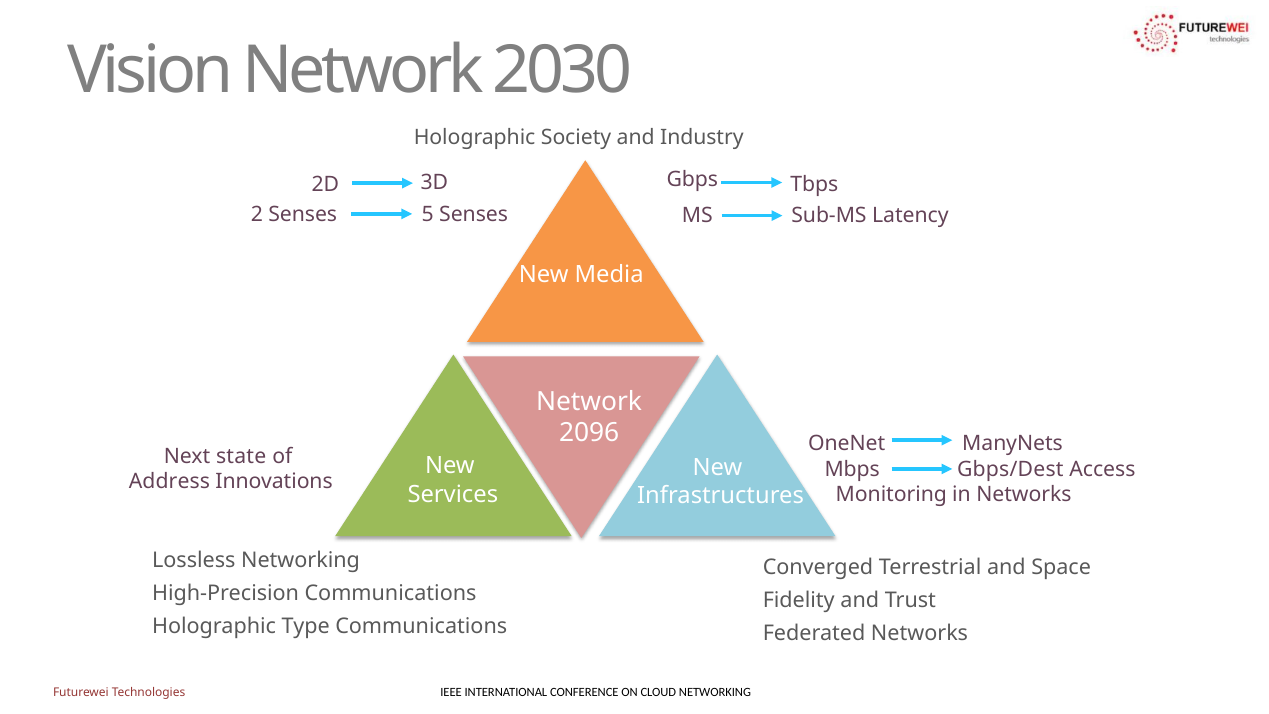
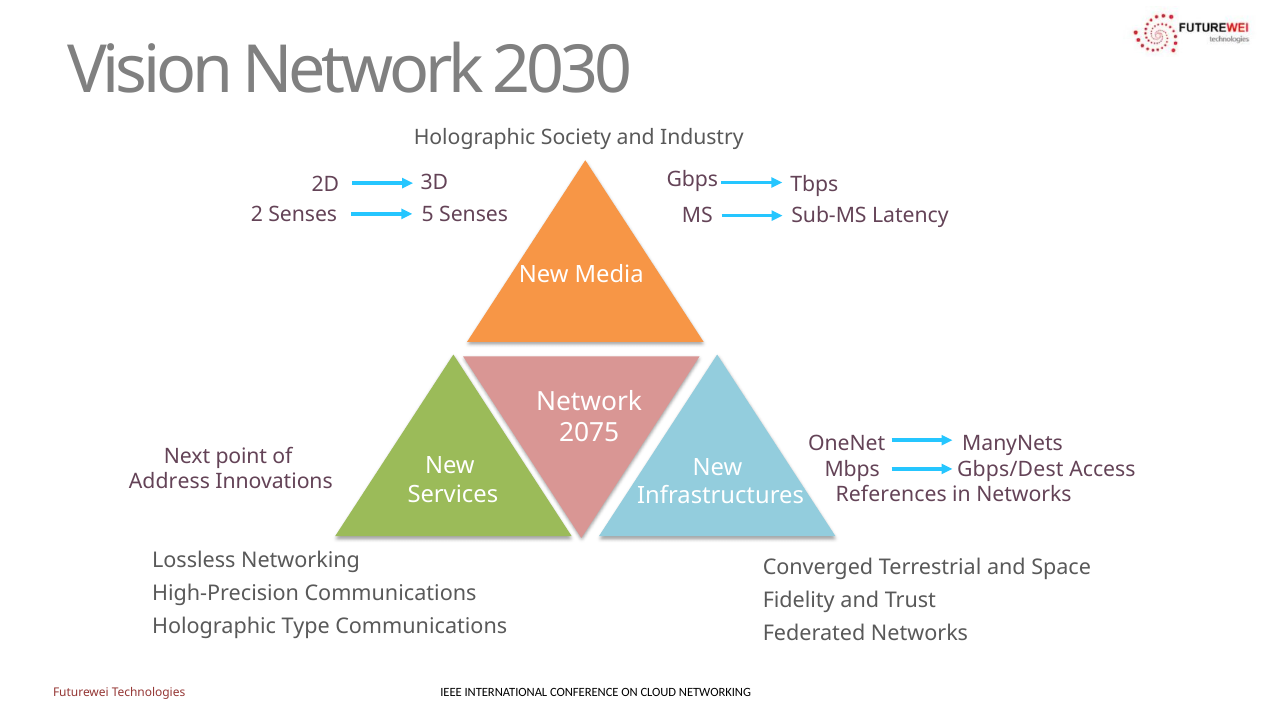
2096: 2096 -> 2075 (589, 433)
state: state -> point (241, 456)
Monitoring: Monitoring -> References (891, 494)
